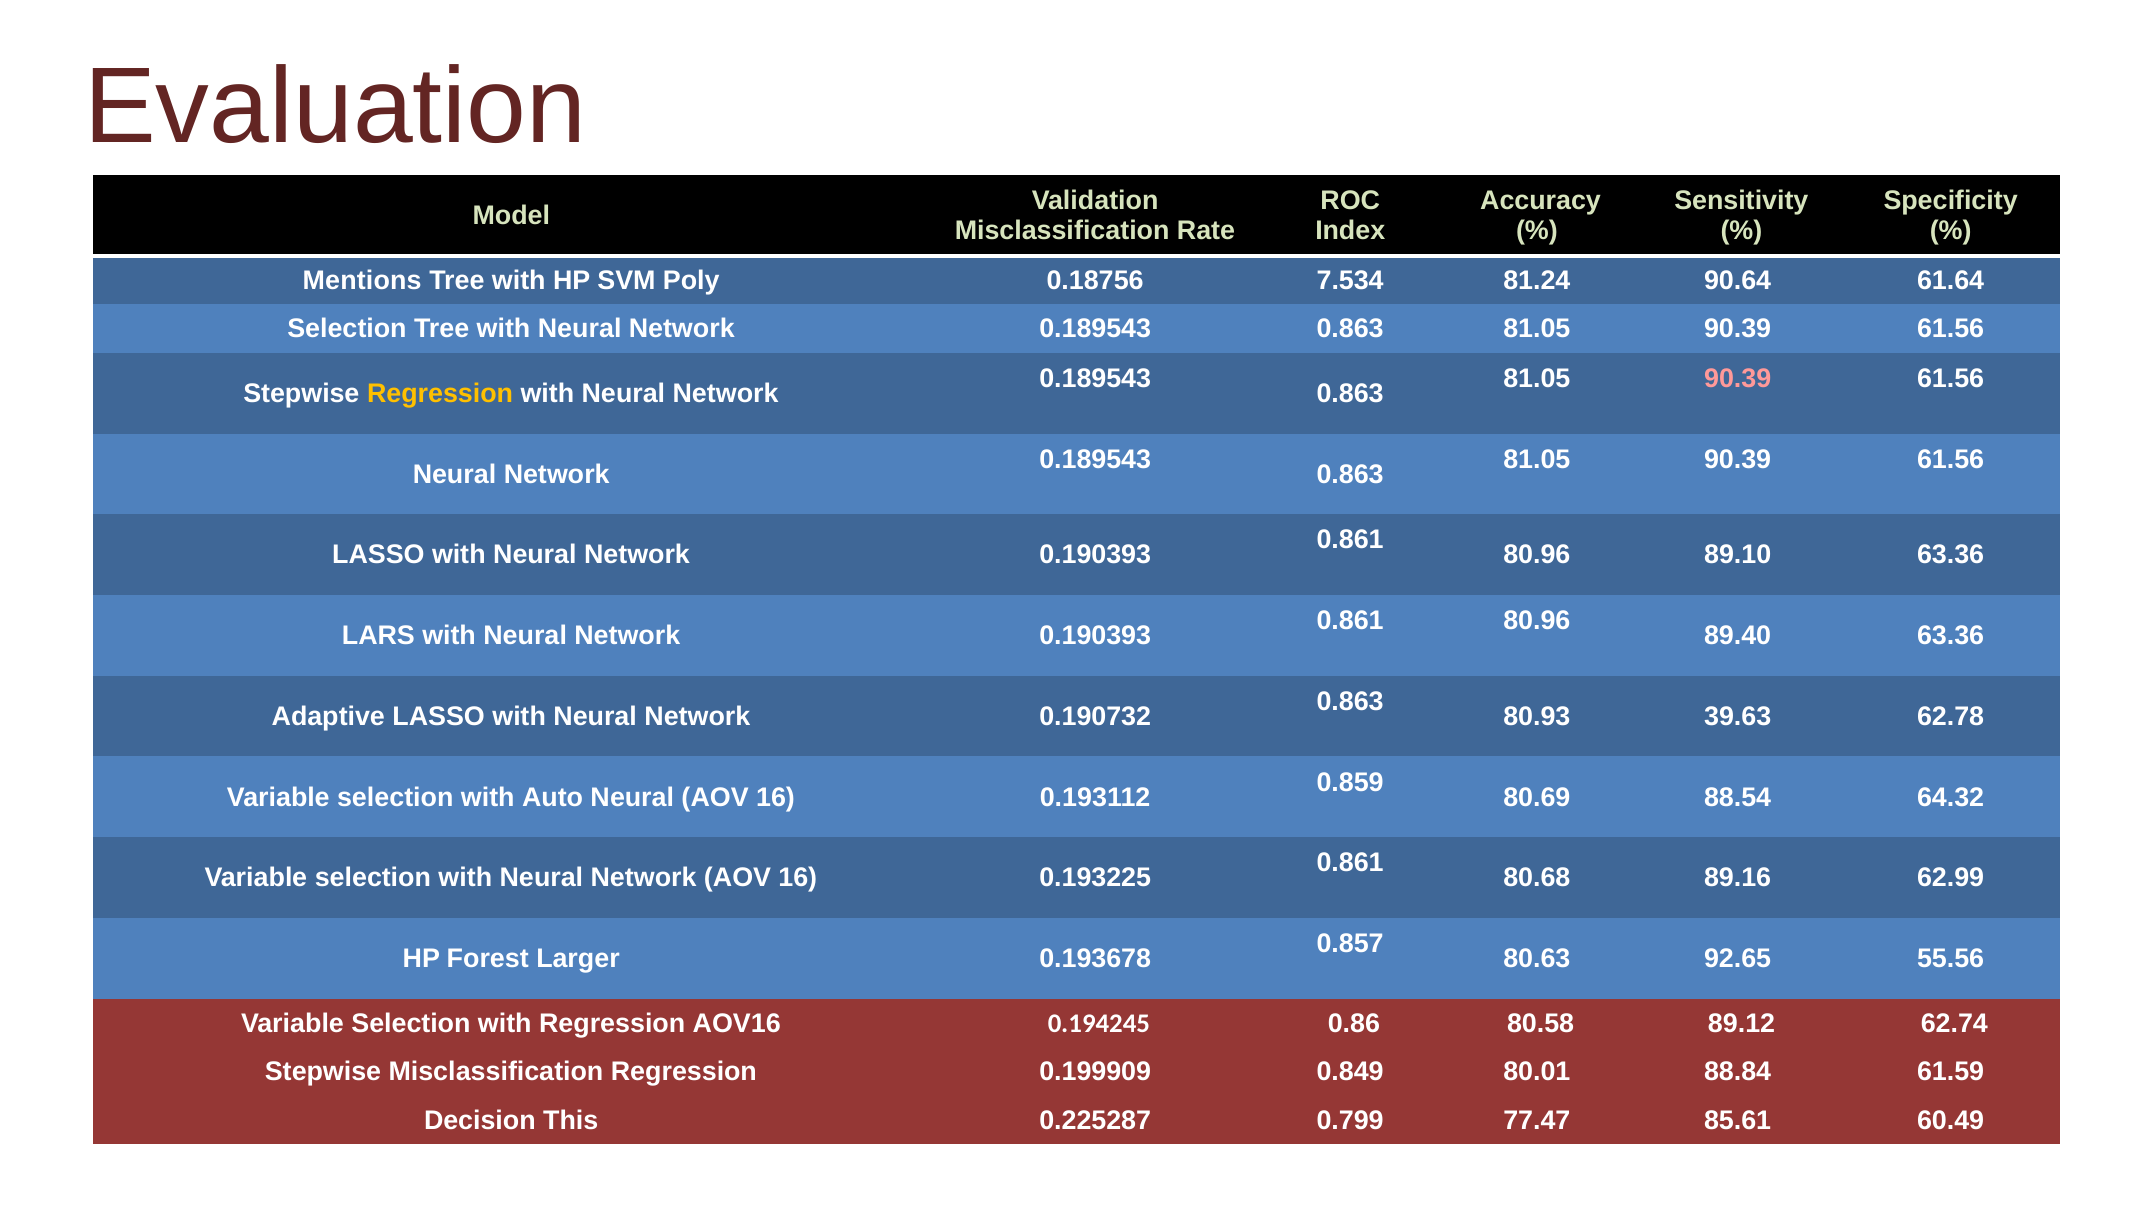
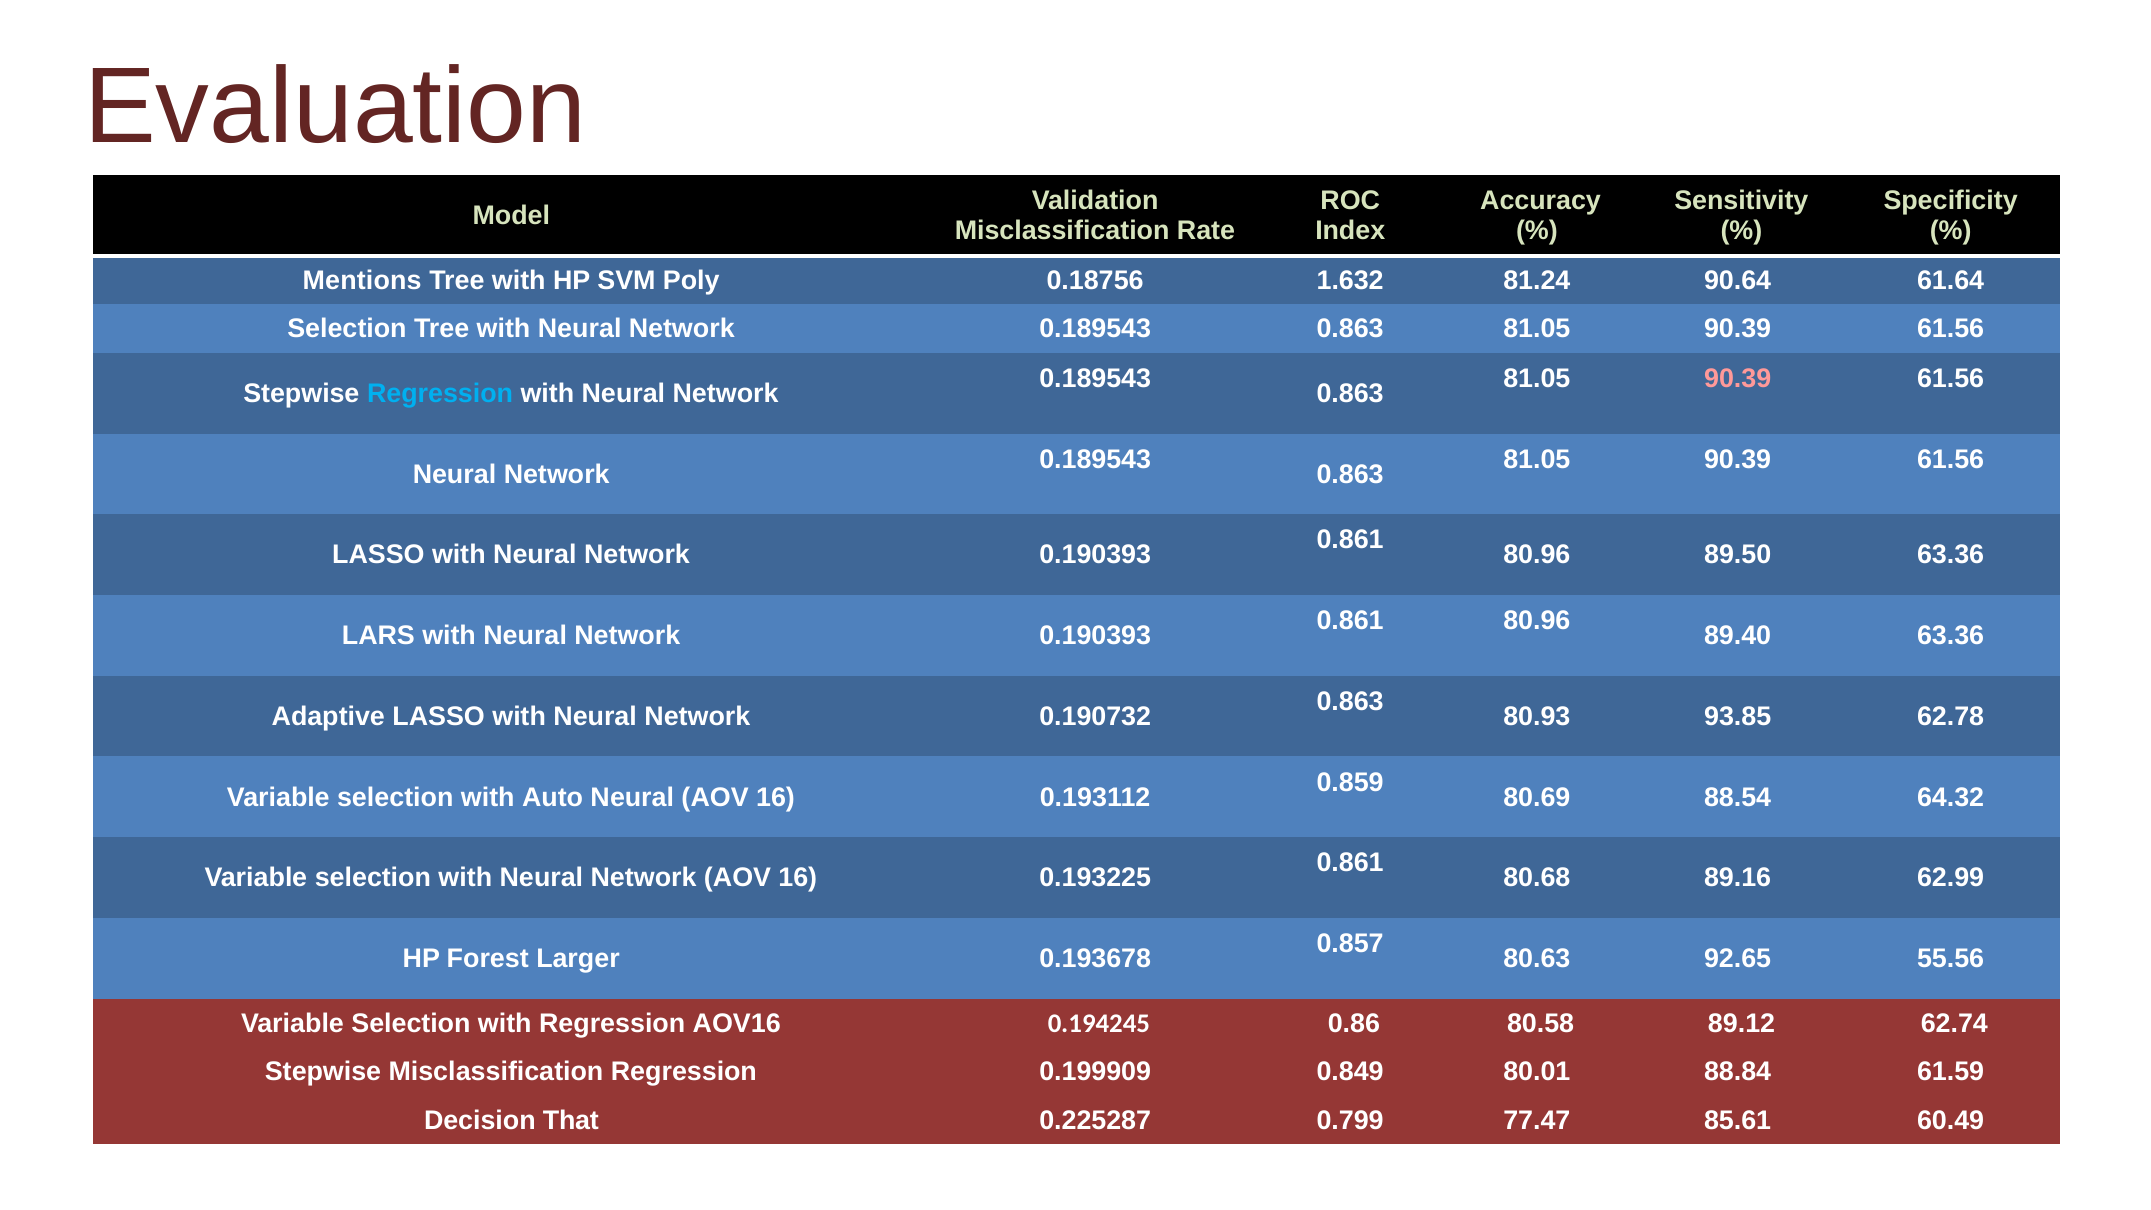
7.534: 7.534 -> 1.632 (1350, 281)
Regression colour: yellow -> light blue (440, 394)
89.10: 89.10 -> 89.50 (1738, 555)
39.63: 39.63 -> 93.85 (1738, 717)
This: This -> That (571, 1120)
